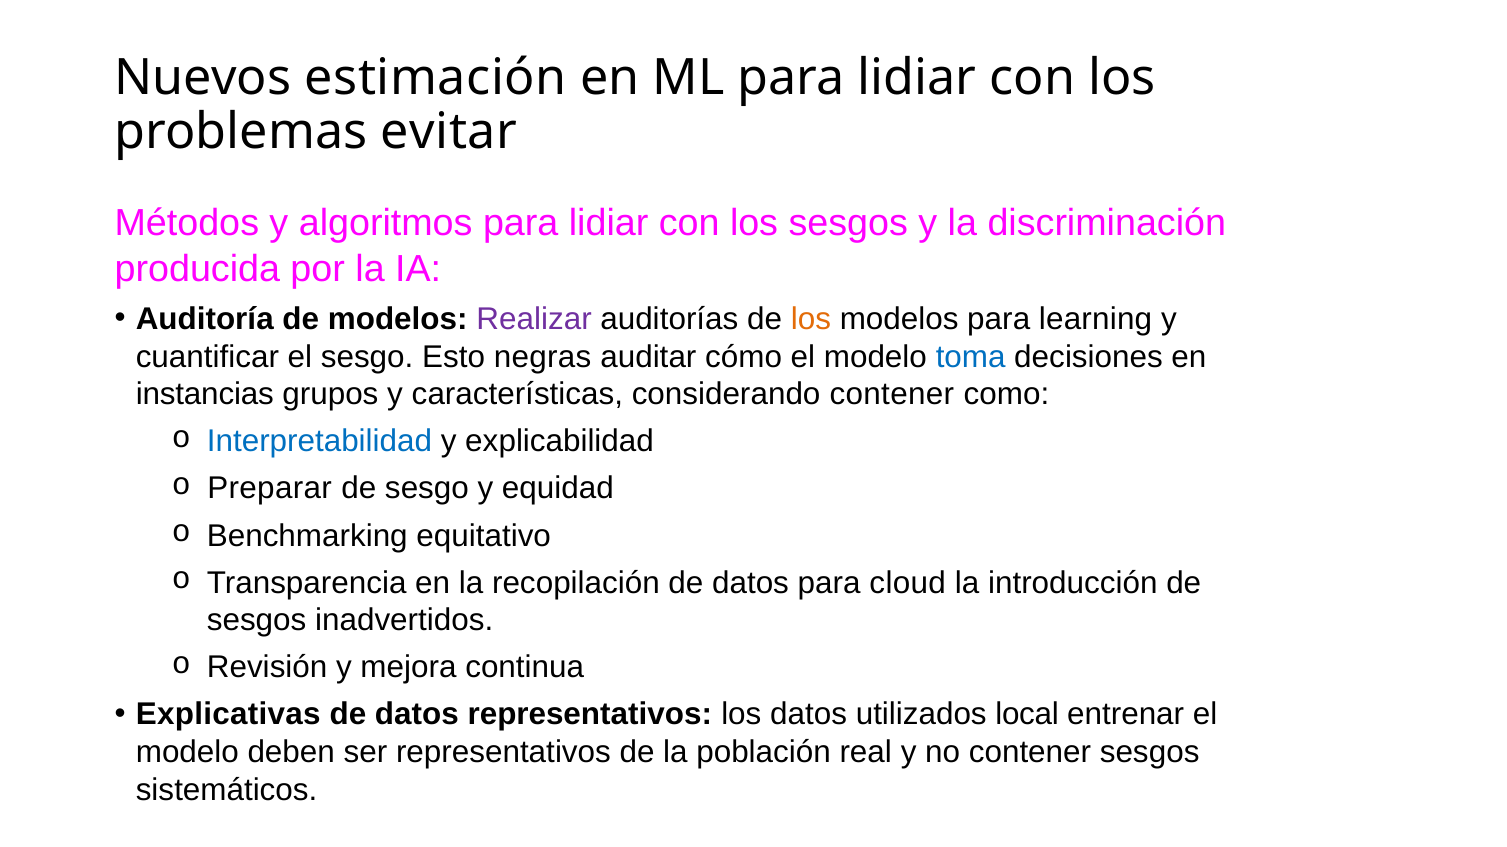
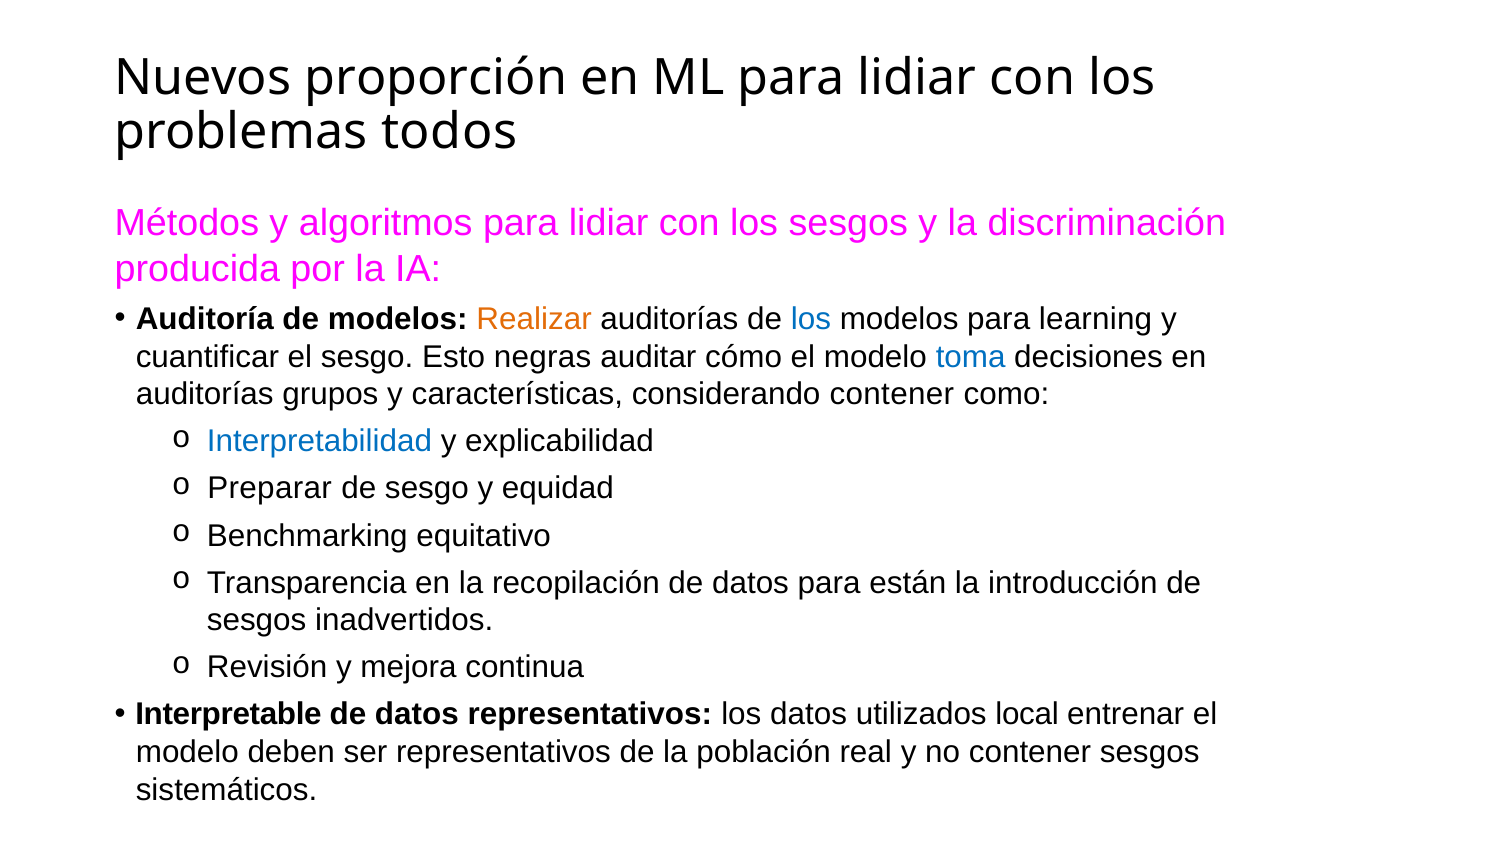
estimación: estimación -> proporción (436, 78)
evitar: evitar -> todos (449, 132)
Realizar colour: purple -> orange (534, 319)
los colour: orange -> blue (811, 319)
instancias: instancias -> auditorías (205, 395)
cloud: cloud -> están (908, 583)
Explicativas: Explicativas -> Interpretable (228, 715)
